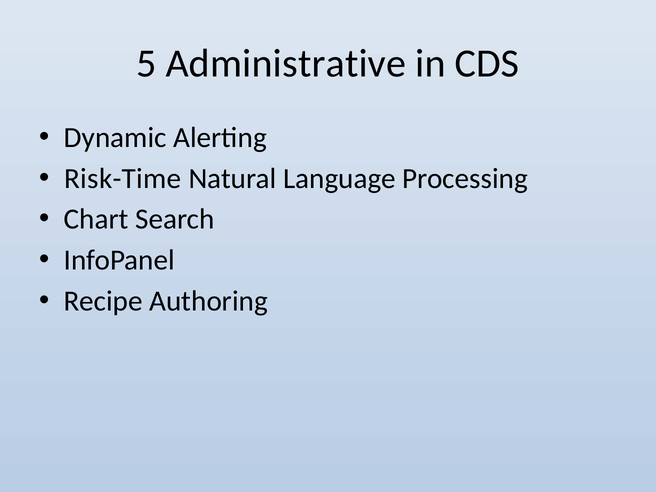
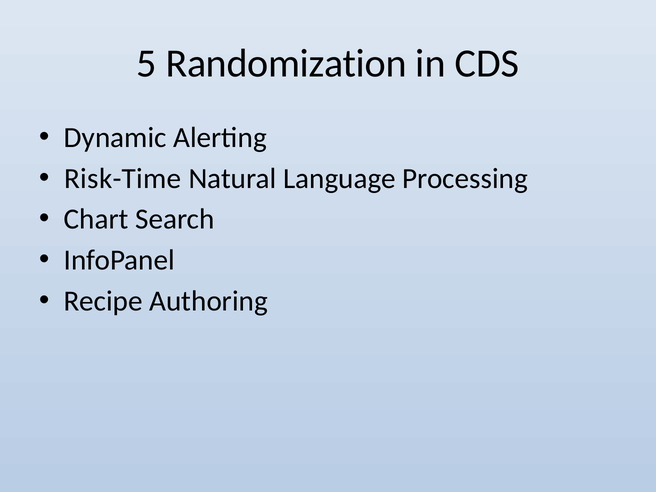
Administrative: Administrative -> Randomization (286, 64)
